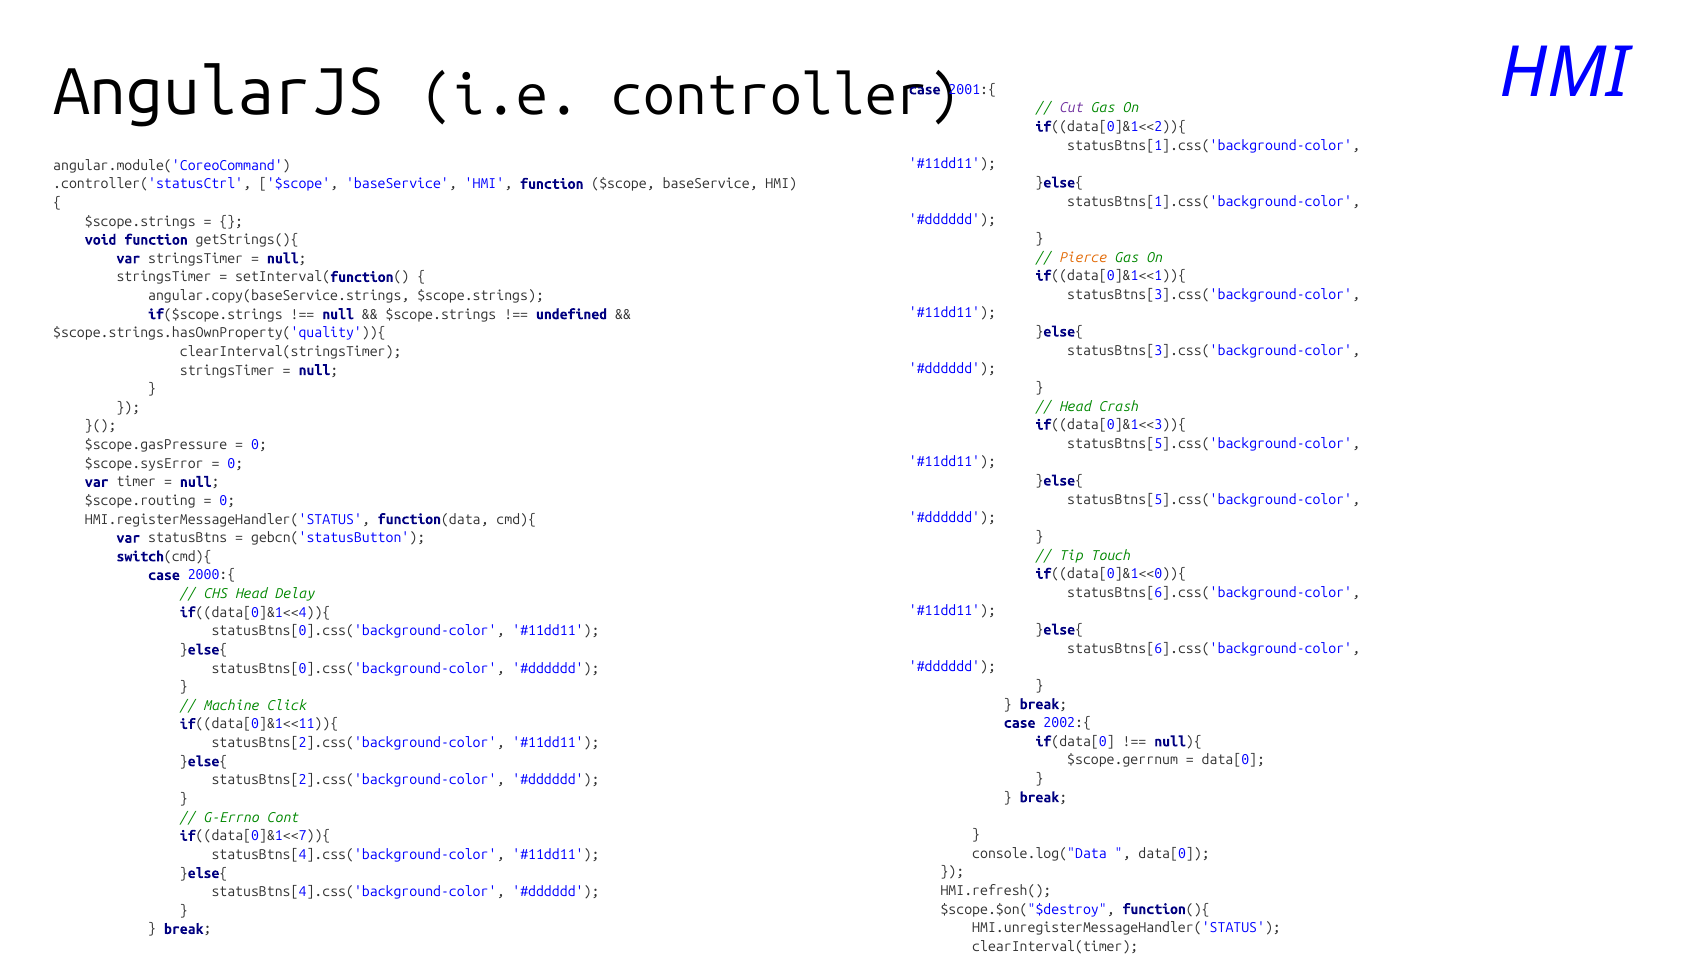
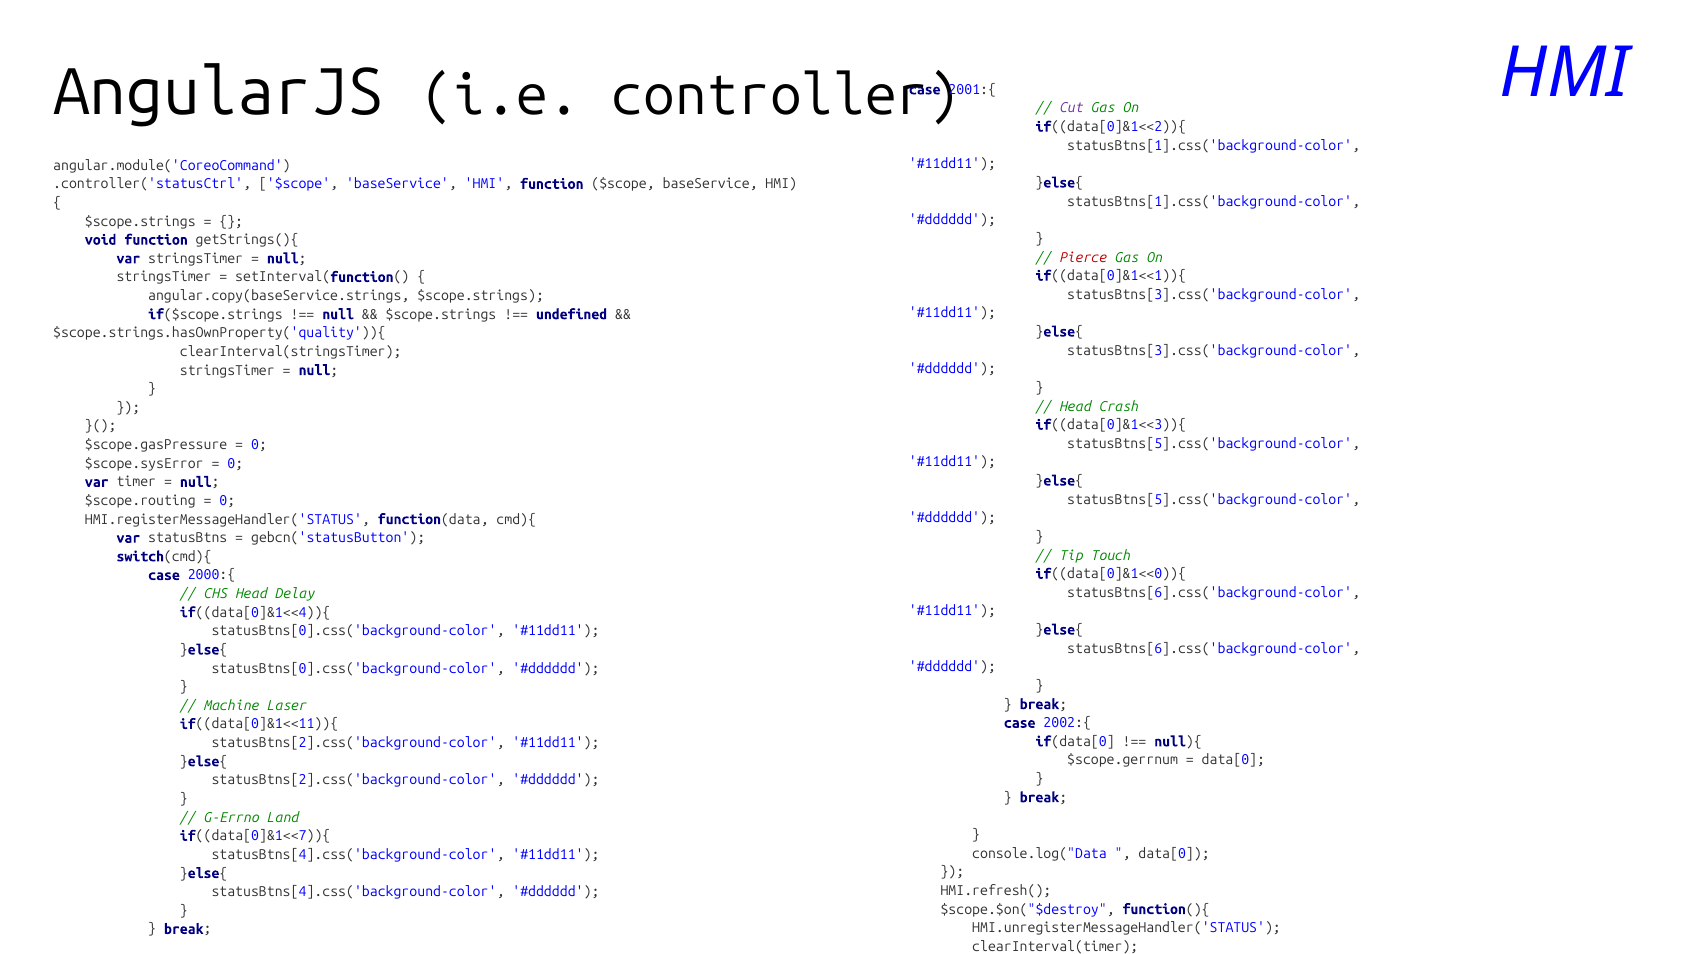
Pierce colour: orange -> red (1083, 257)
Click: Click -> Laser (287, 706)
Cont: Cont -> Land (283, 817)
